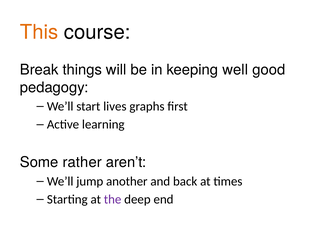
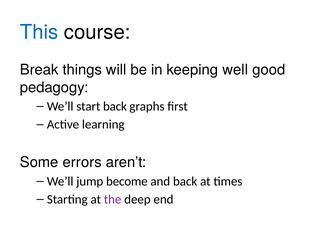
This colour: orange -> blue (39, 32)
start lives: lives -> back (115, 106)
rather: rather -> errors (82, 162)
another: another -> become (127, 181)
